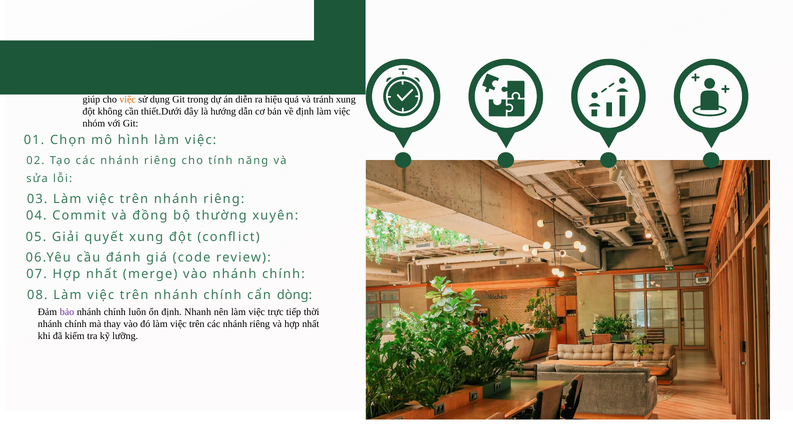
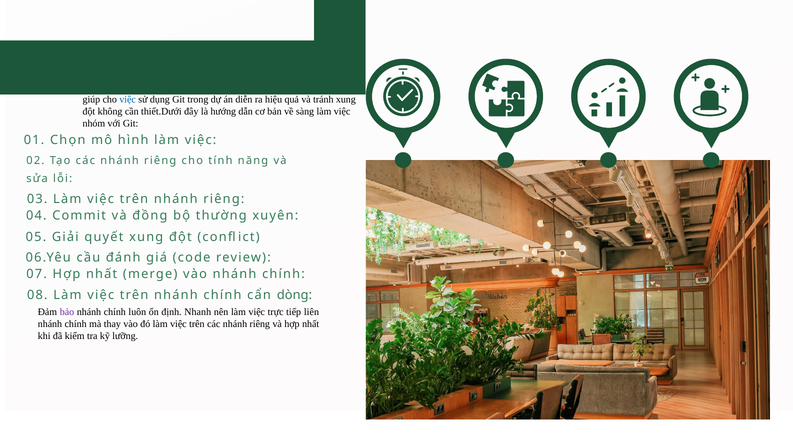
việc colour: orange -> blue (128, 100)
về định: định -> sàng (305, 112)
thời: thời -> liên (311, 312)
